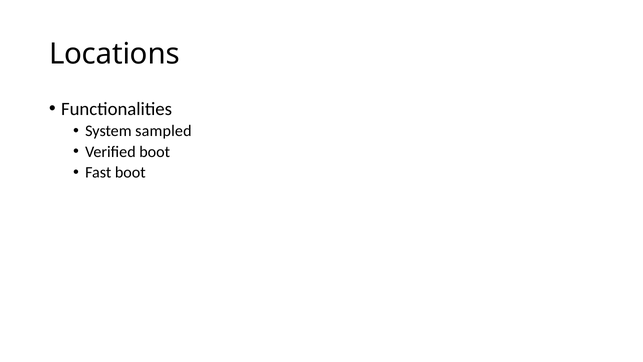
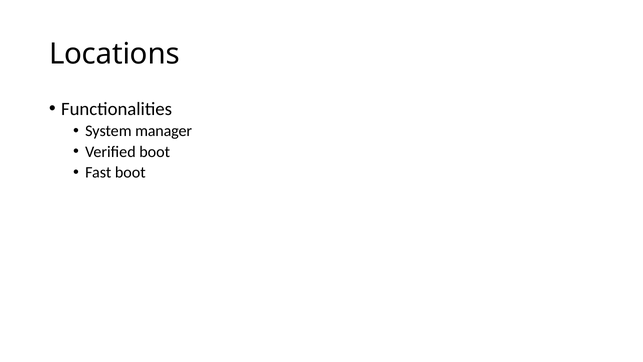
sampled: sampled -> manager (164, 131)
